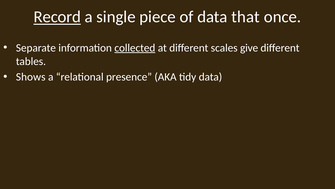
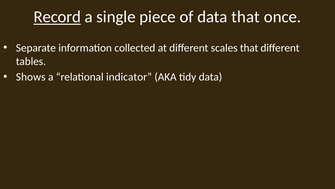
collected underline: present -> none (135, 48)
scales give: give -> that (249, 48)
presence: presence -> indicator (129, 77)
